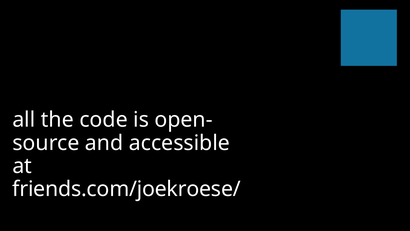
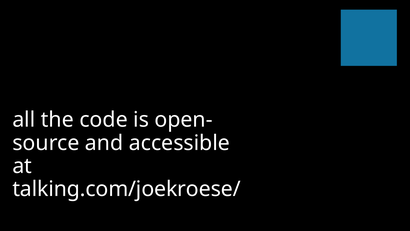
friends.com/joekroese/: friends.com/joekroese/ -> talking.com/joekroese/ (126, 189)
